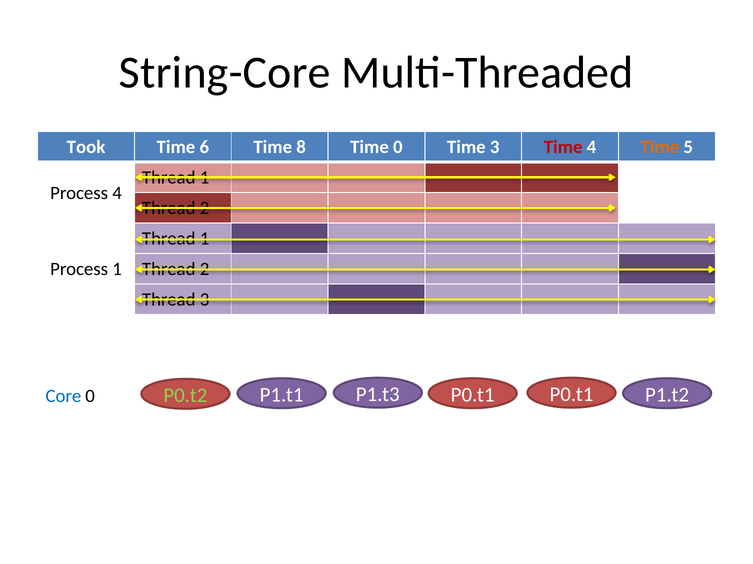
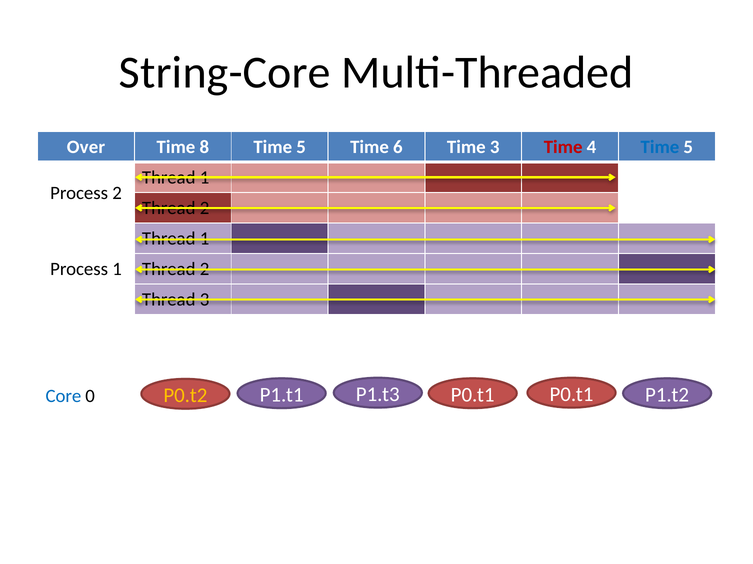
Took: Took -> Over (86, 147)
6: 6 -> 8 (204, 147)
8: 8 -> 5 (301, 147)
Time 0: 0 -> 6 (398, 147)
Time colour: orange -> blue (660, 147)
Process 4: 4 -> 2 (117, 193)
P0.t2 colour: light green -> yellow (185, 396)
